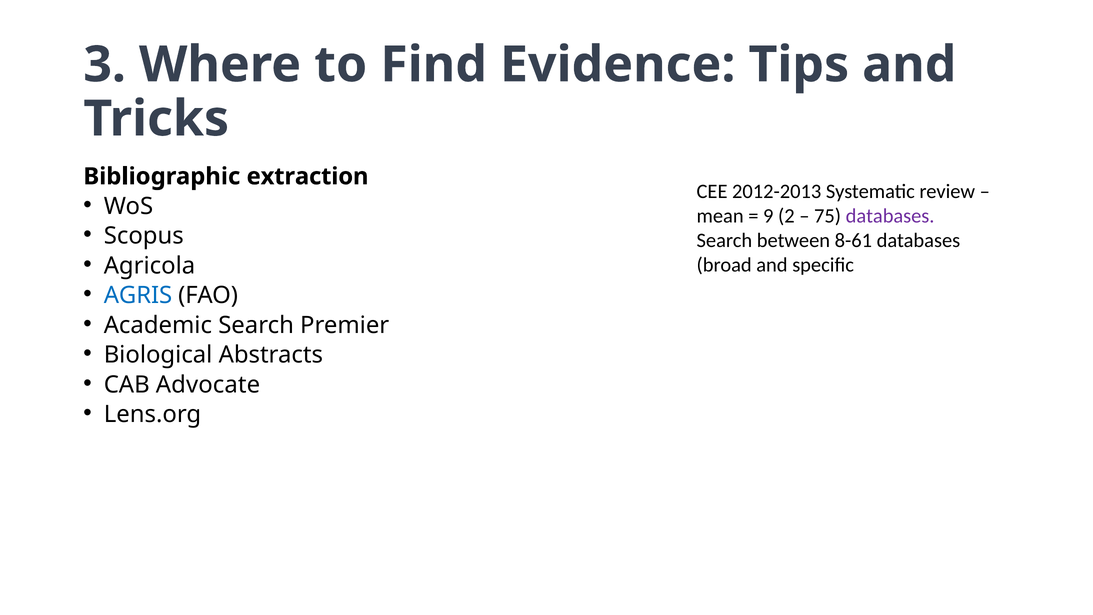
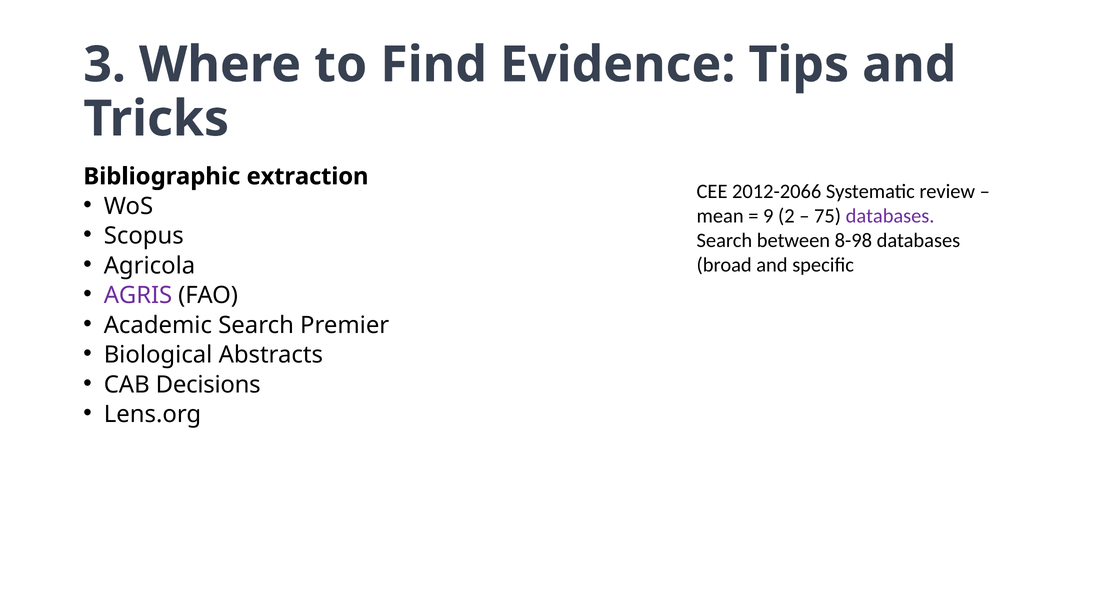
2012-2013: 2012-2013 -> 2012-2066 (777, 191)
8-61: 8-61 -> 8-98 (853, 240)
AGRIS colour: blue -> purple (138, 295)
Advocate: Advocate -> Decisions (208, 385)
